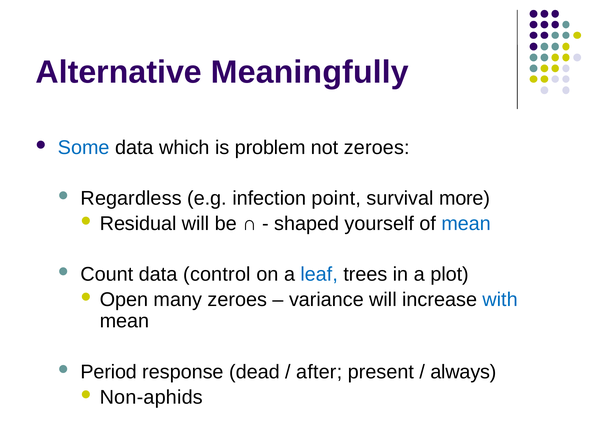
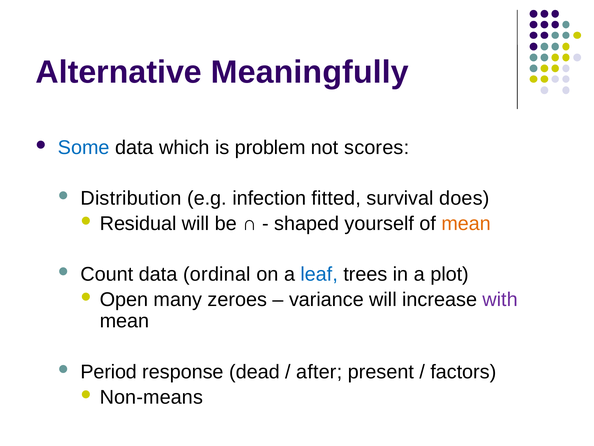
not zeroes: zeroes -> scores (377, 147)
Regardless: Regardless -> Distribution (131, 198)
point: point -> fitted (336, 198)
more: more -> does (464, 198)
mean colour: blue -> orange (466, 223)
control: control -> ordinal (217, 274)
with colour: blue -> purple (500, 299)
always: always -> factors (463, 371)
Non-aphids: Non-aphids -> Non-means (151, 397)
